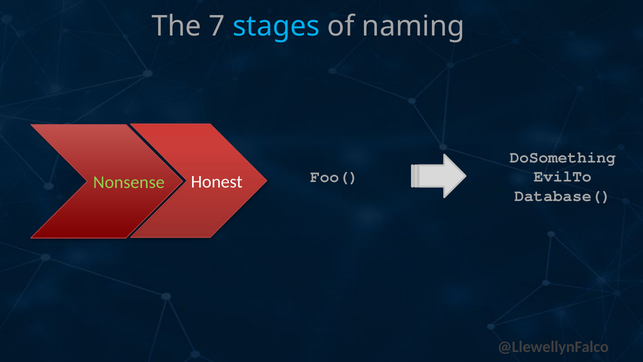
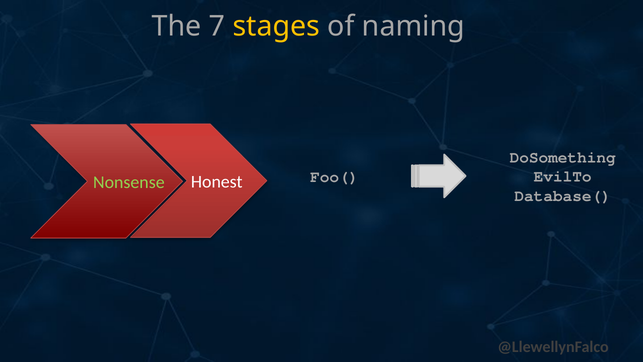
stages colour: light blue -> yellow (276, 26)
